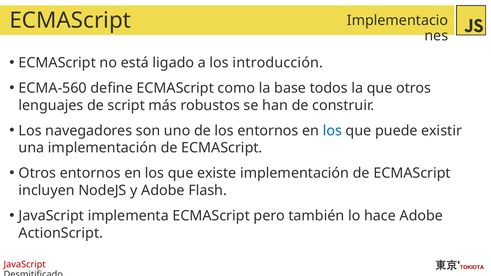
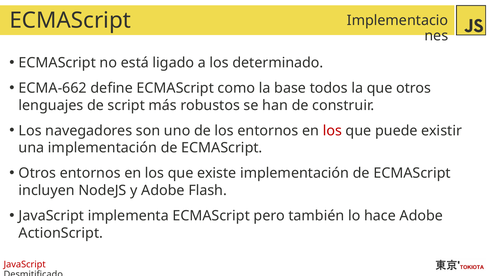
introducción: introducción -> determinado (278, 63)
ECMA-560: ECMA-560 -> ECMA-662 (53, 88)
los colour: blue -> red (332, 131)
